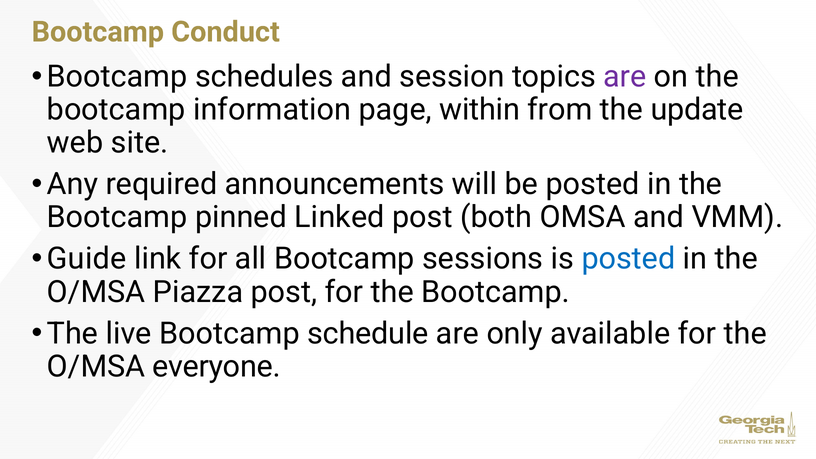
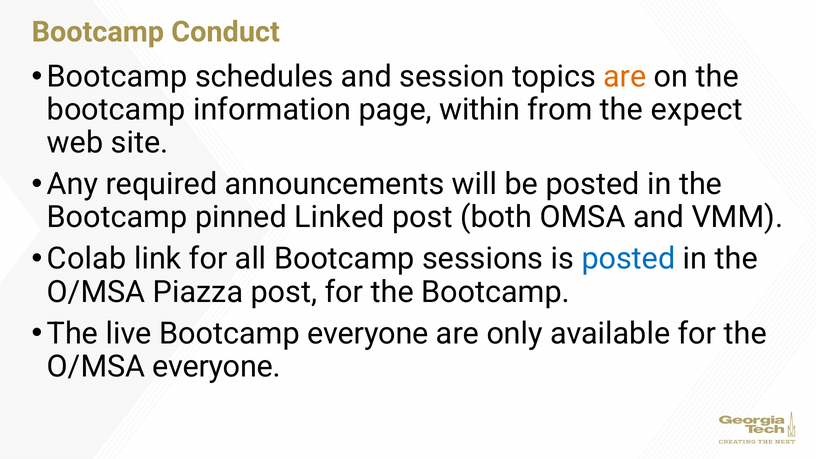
are colour: purple -> orange (625, 77)
update: update -> expect (697, 110)
Guide: Guide -> Colab (87, 259)
Bootcamp schedule: schedule -> everyone (368, 333)
